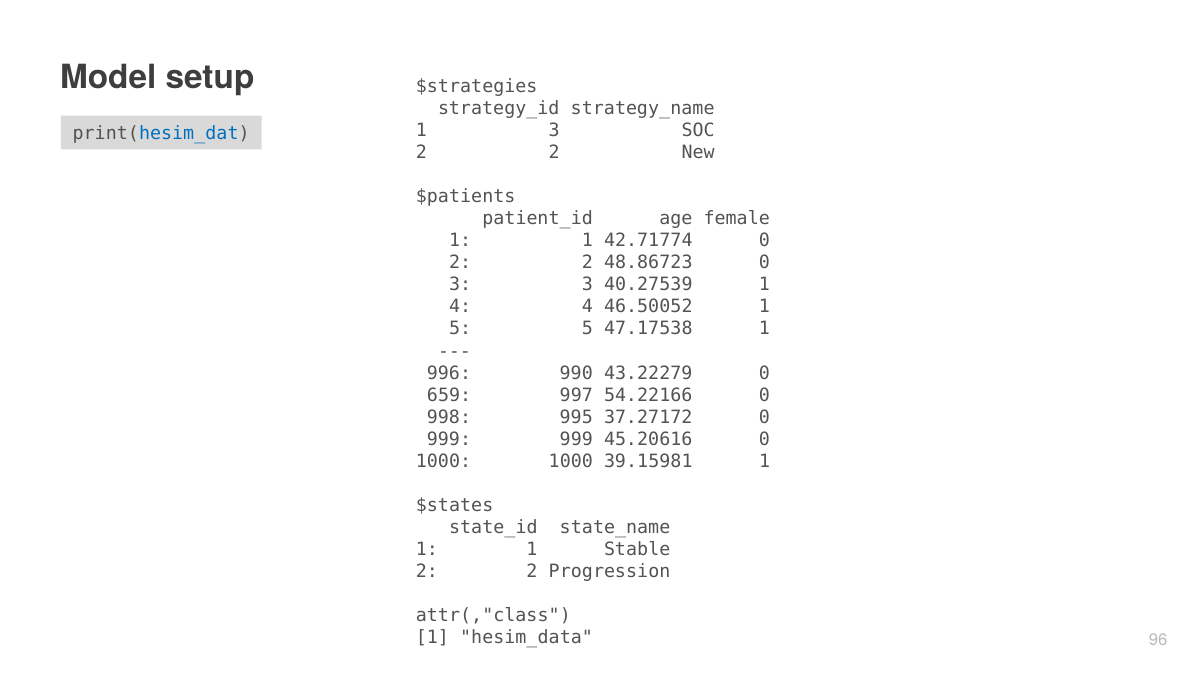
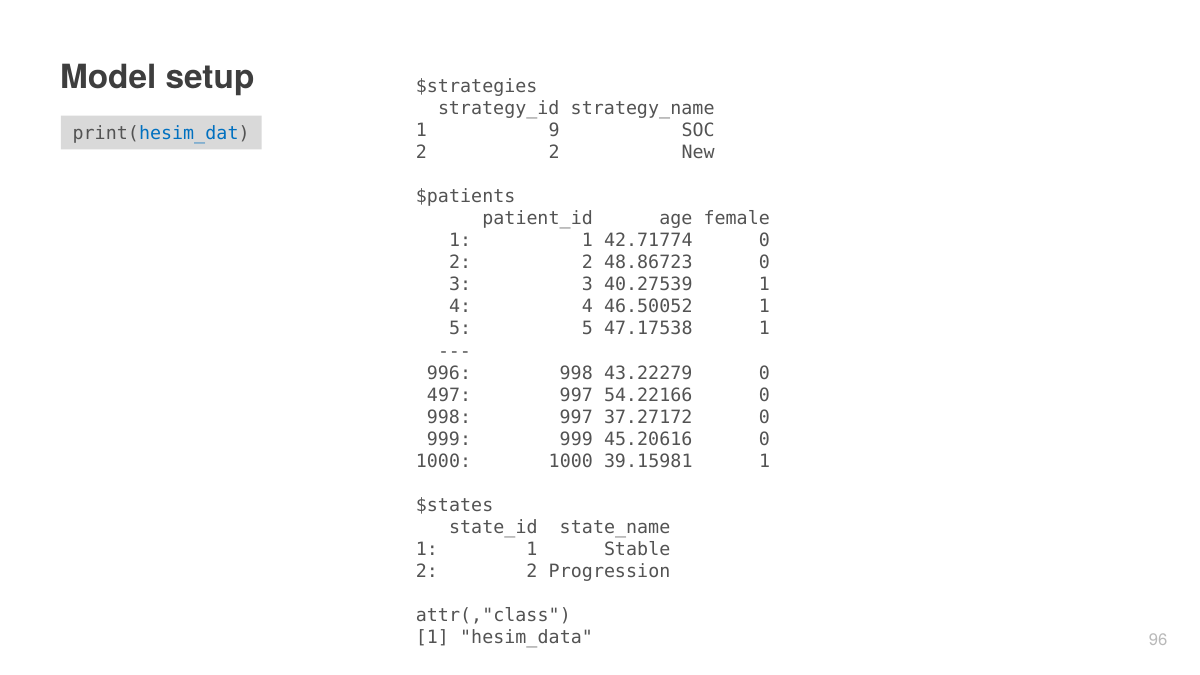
1 3: 3 -> 9 (554, 131)
996 990: 990 -> 998 (576, 373)
659: 659 -> 497 (449, 395)
998 995: 995 -> 997 (576, 417)
